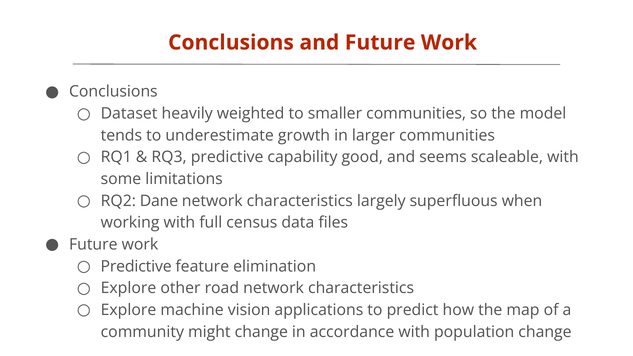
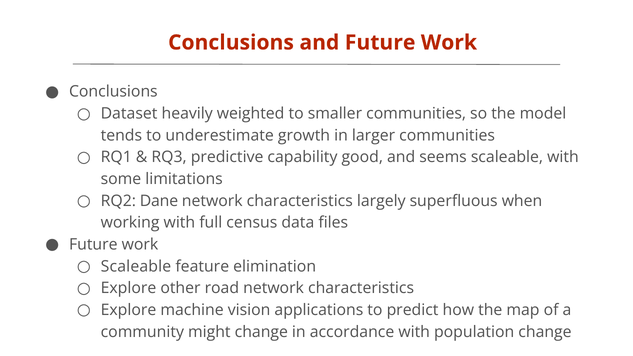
Predictive: Predictive -> Scaleable (136, 266)
